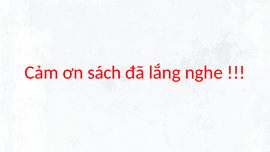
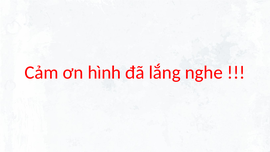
sách: sách -> hình (104, 72)
